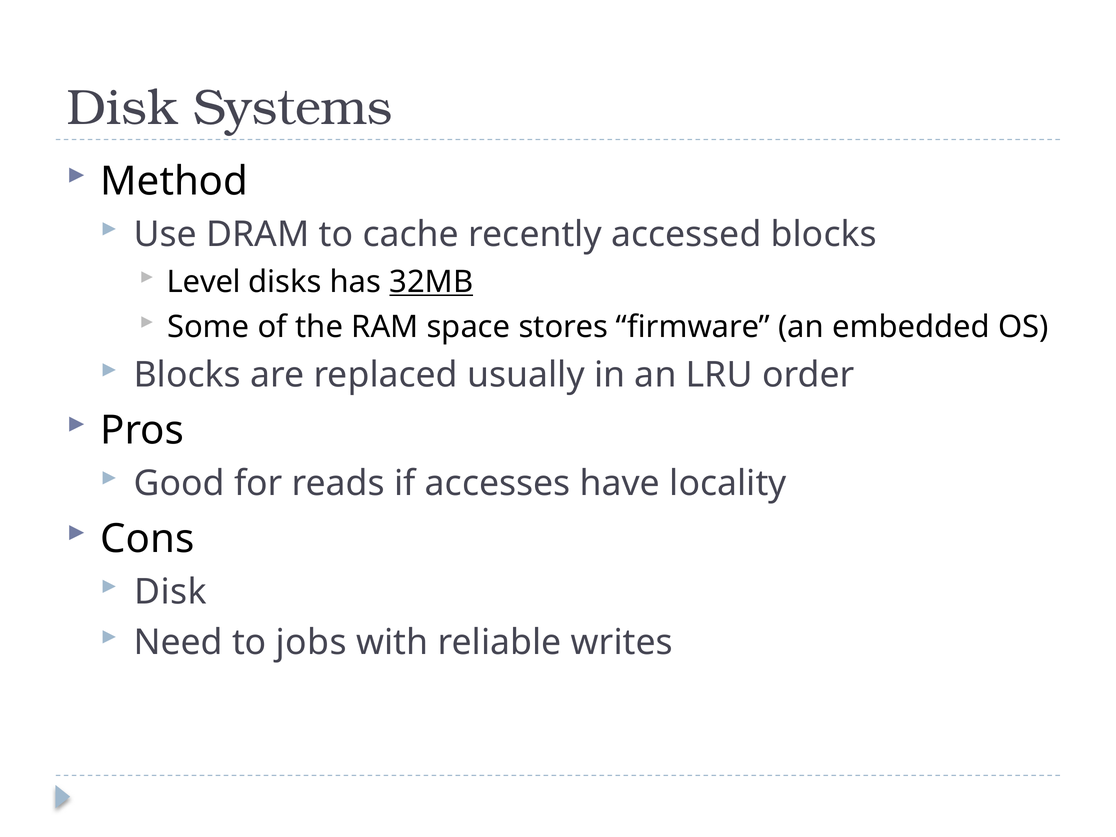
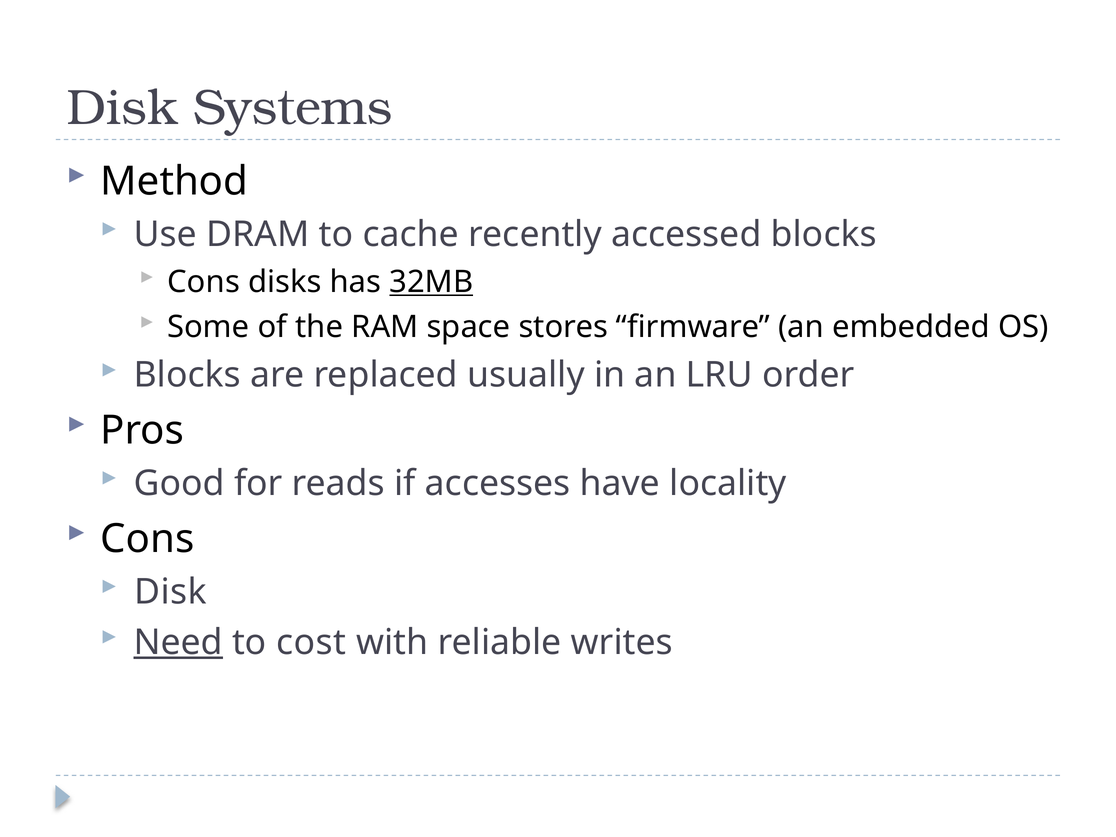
Level: Level -> Cons (204, 282)
Need underline: none -> present (178, 642)
jobs: jobs -> cost (311, 642)
